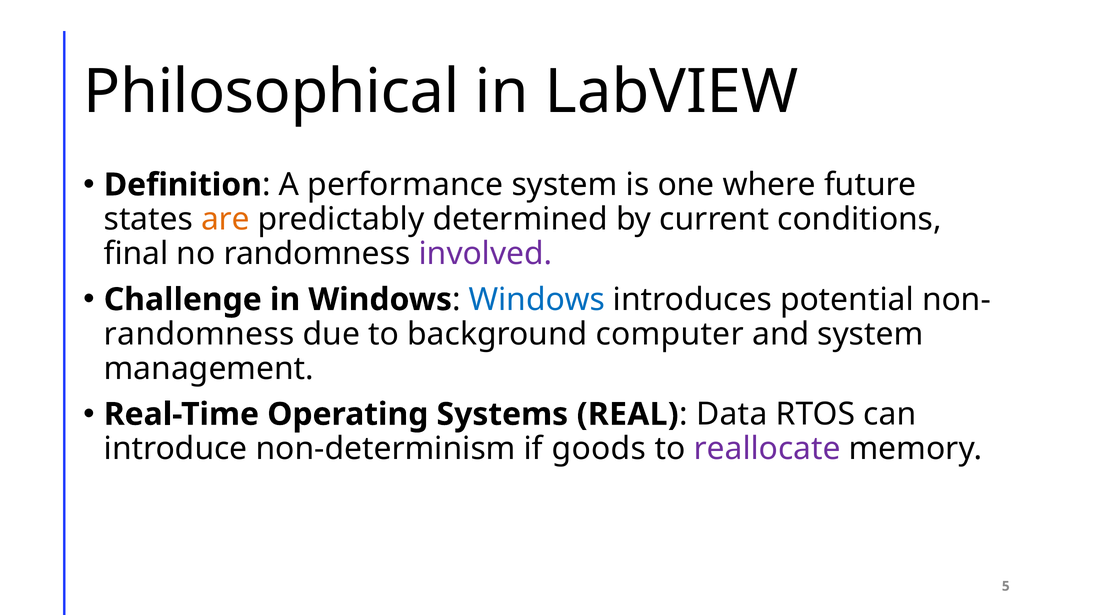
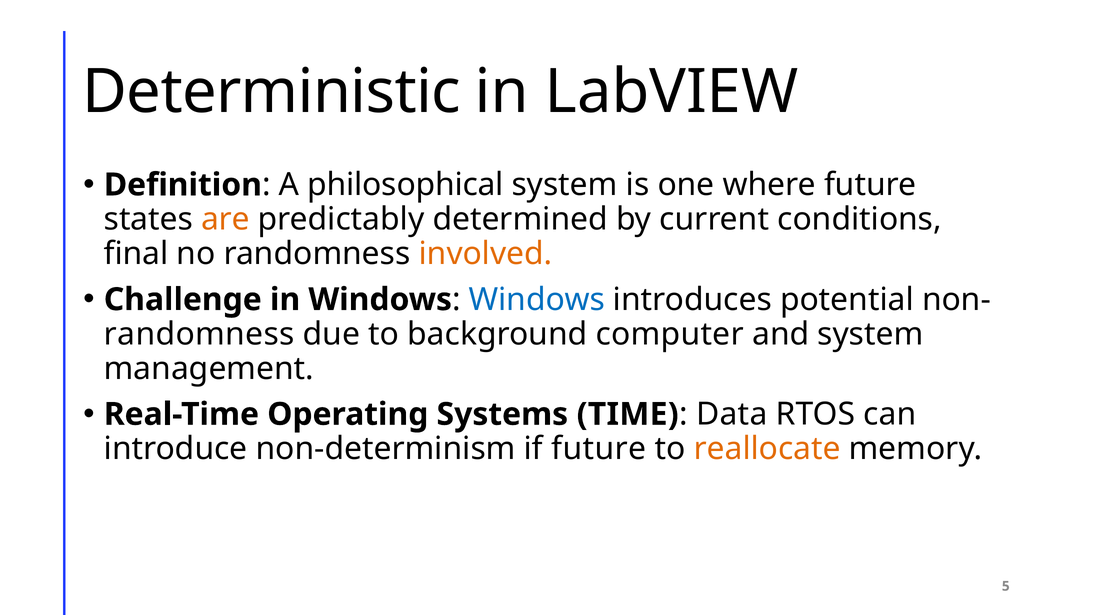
Philosophical: Philosophical -> Deterministic (272, 92)
performance: performance -> philosophical (405, 185)
involved colour: purple -> orange (486, 254)
REAL: REAL -> TIME (628, 414)
if goods: goods -> future (599, 449)
reallocate colour: purple -> orange (767, 449)
